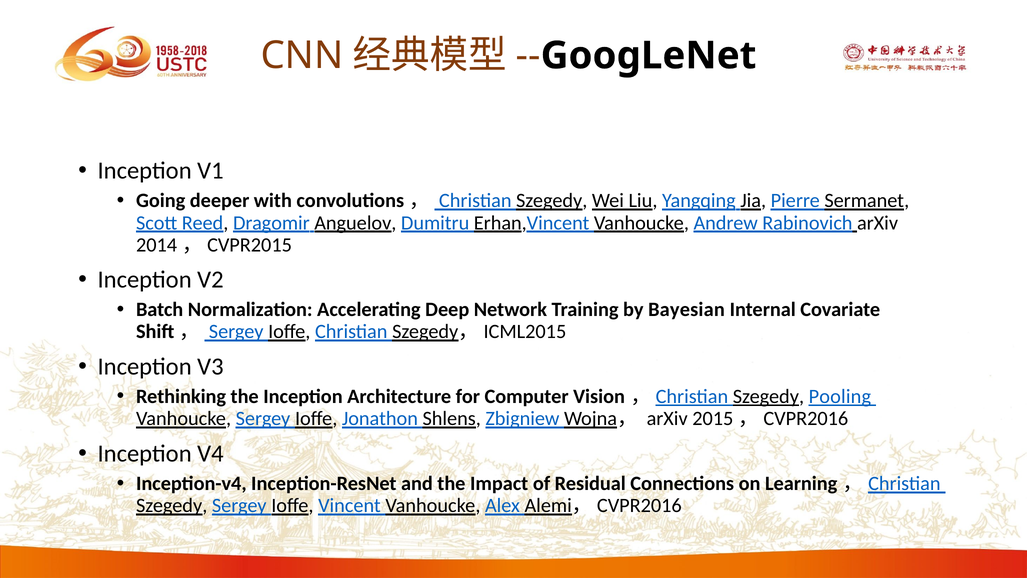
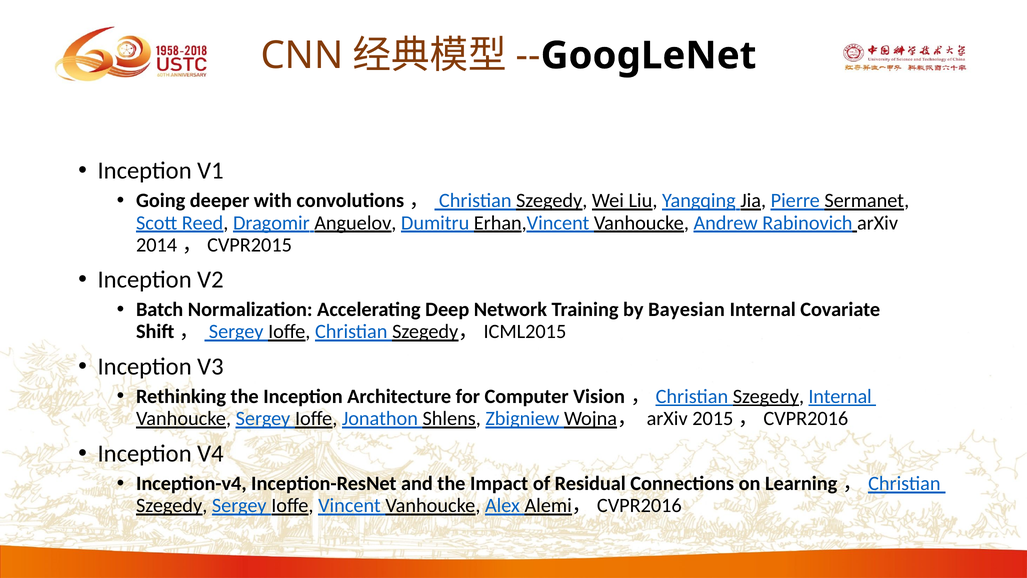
Szegedy Pooling: Pooling -> Internal (840, 396)
